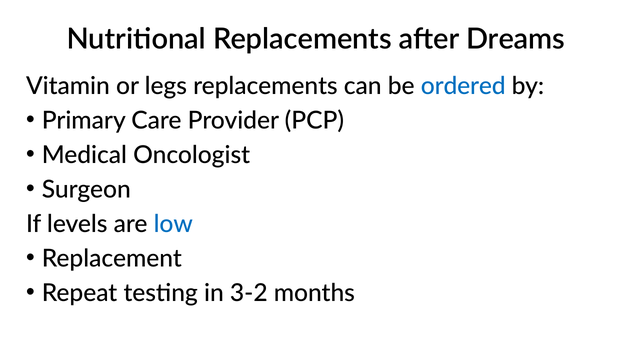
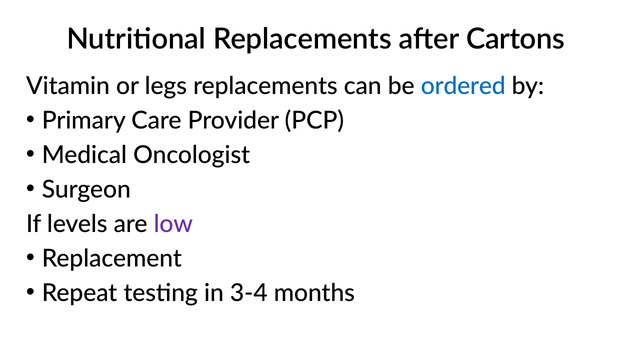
Dreams: Dreams -> Cartons (515, 39)
low colour: blue -> purple (173, 224)
3-2: 3-2 -> 3-4 (249, 293)
